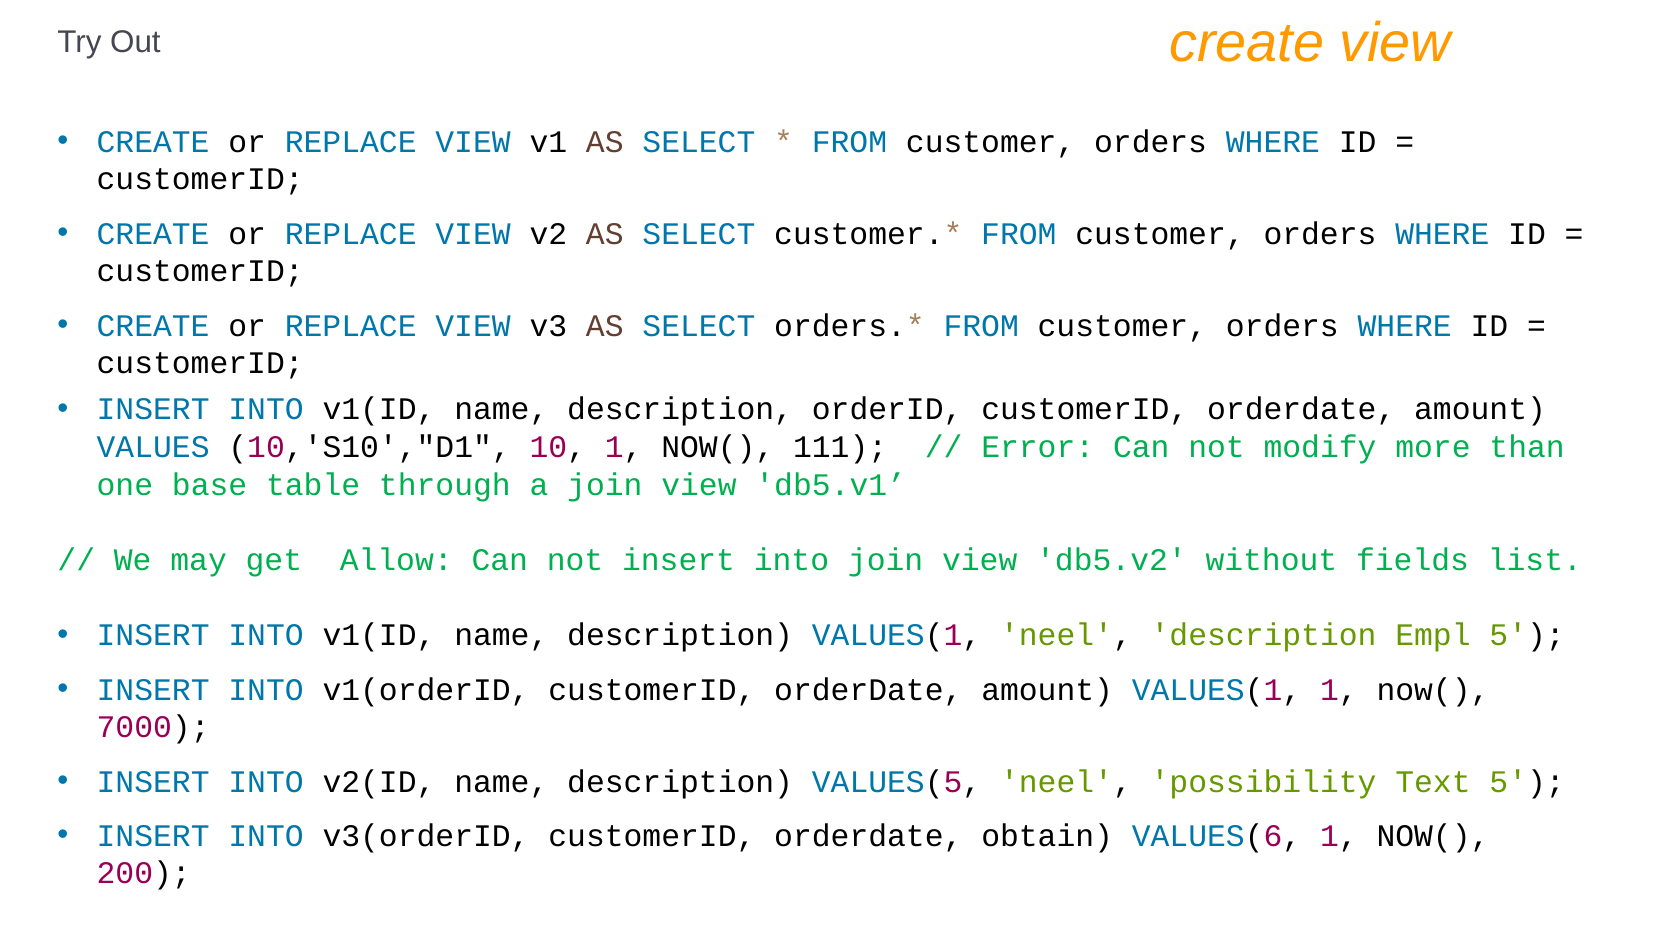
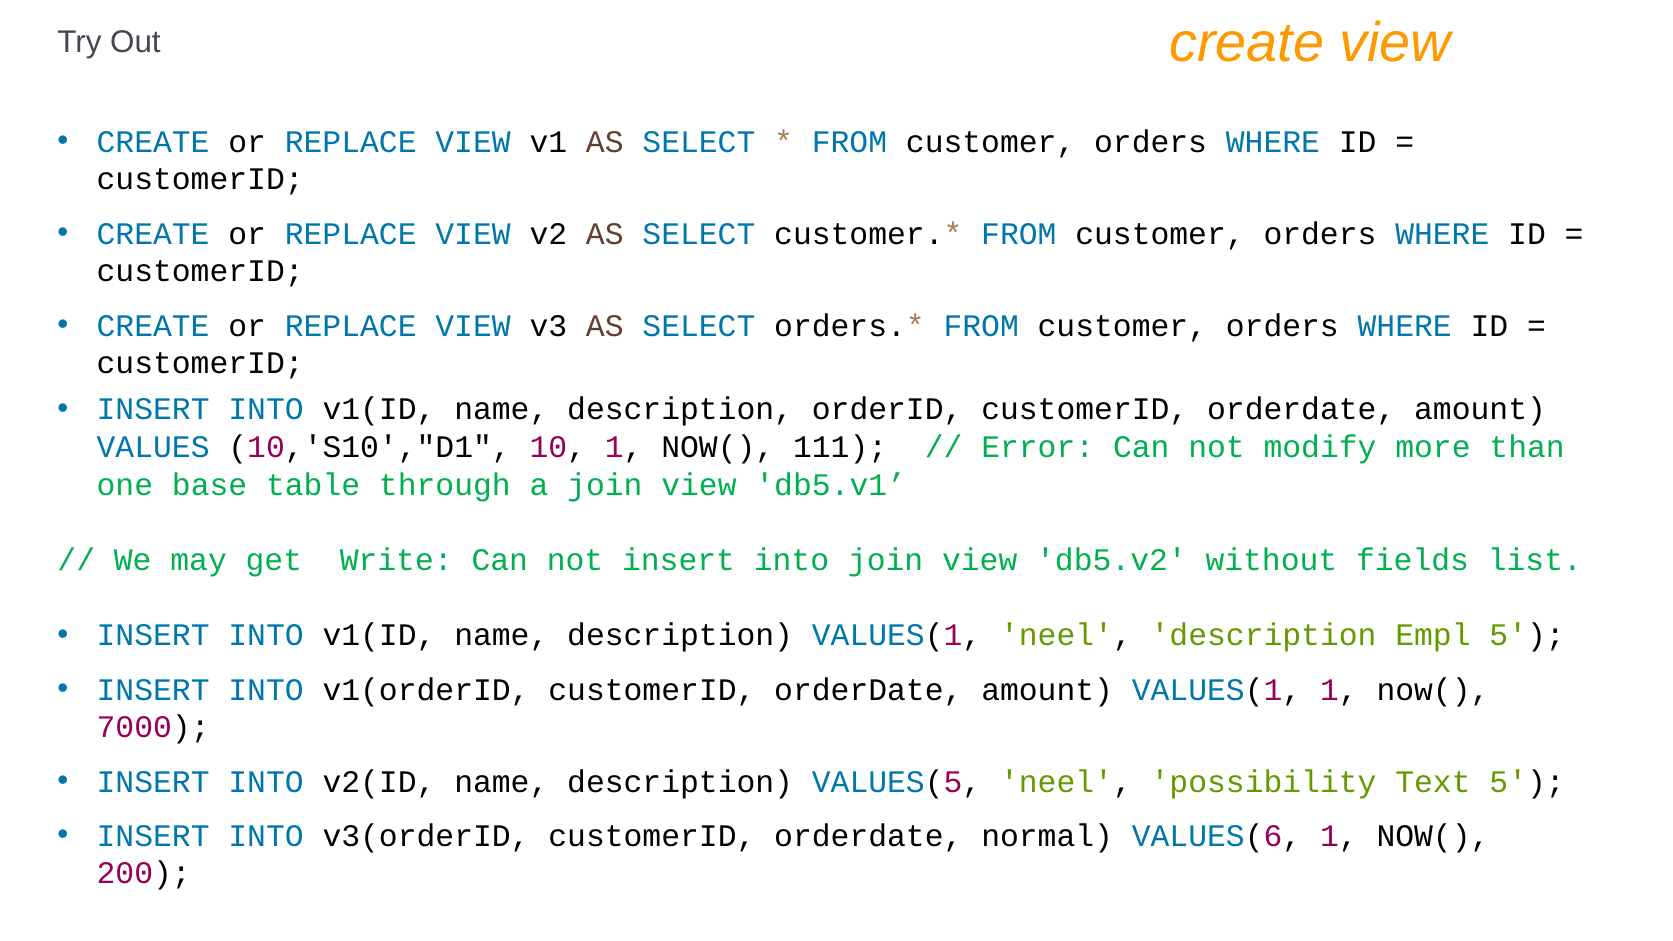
Allow: Allow -> Write (396, 560)
obtain: obtain -> normal (1047, 836)
